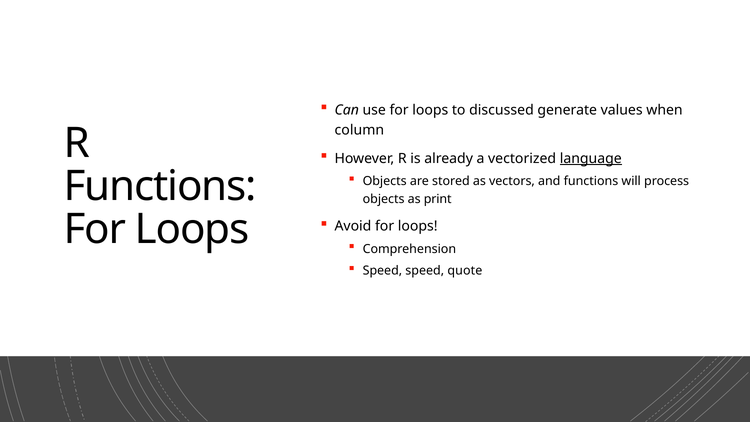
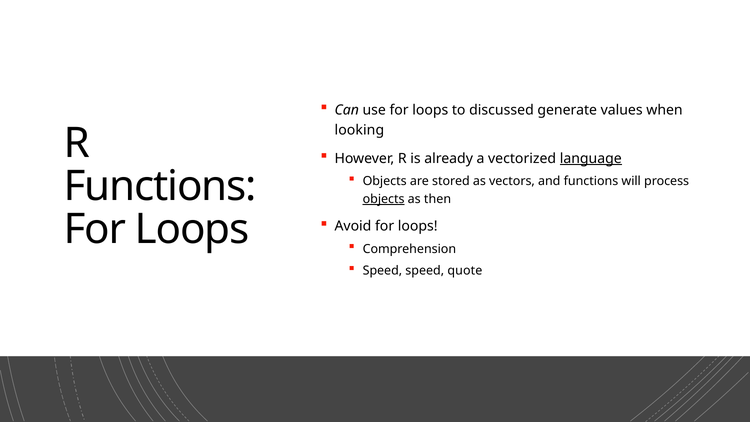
column: column -> looking (359, 130)
objects underline: none -> present (384, 199)
print: print -> then (438, 199)
